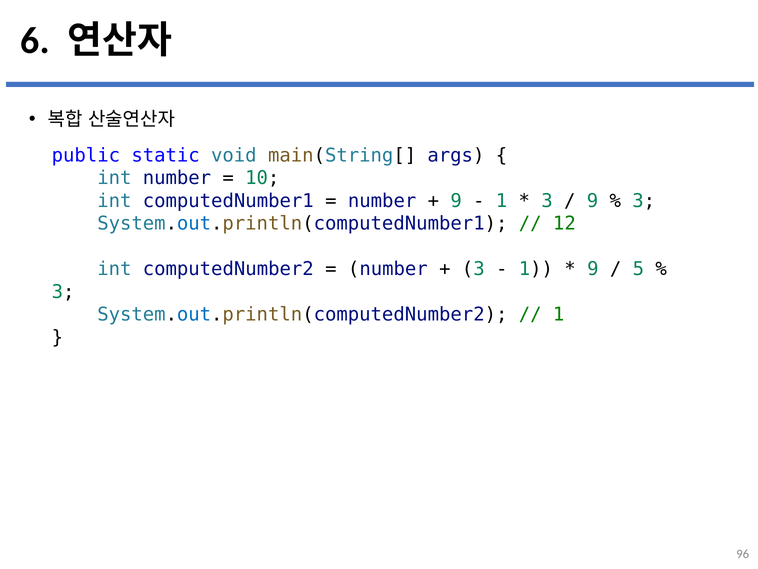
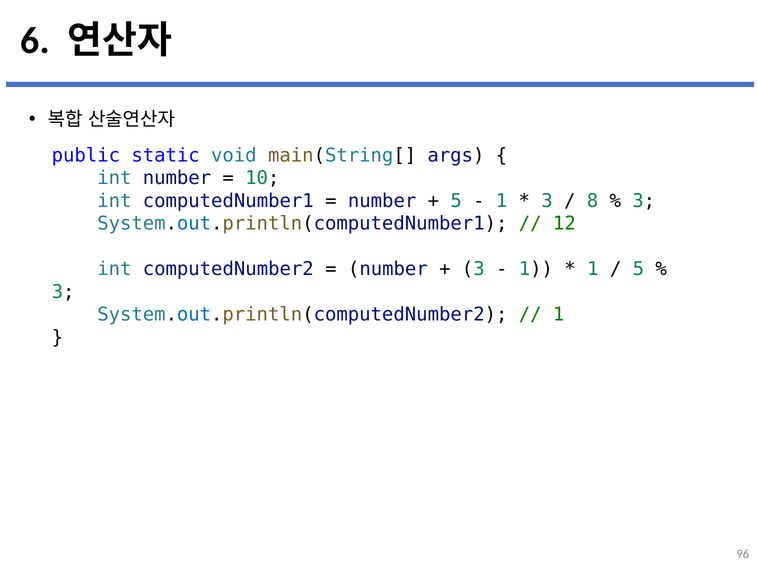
9: 9 -> 5 (456, 201)
9: 9 -> 8 (593, 201)
9: 9 -> 1 (593, 269)
